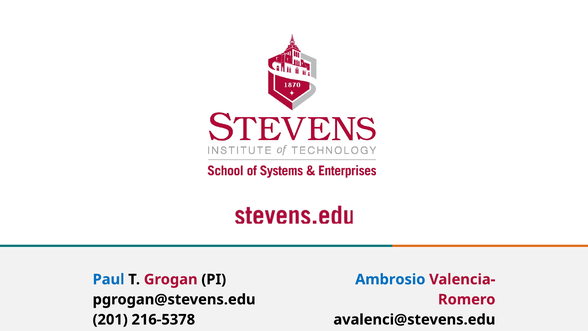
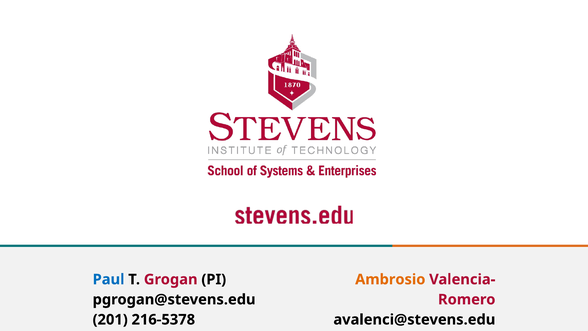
Ambrosio colour: blue -> orange (390, 279)
